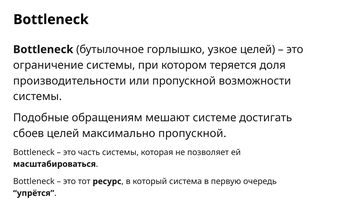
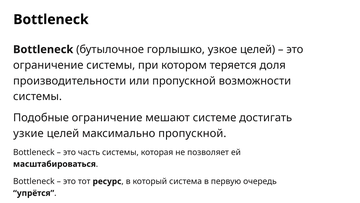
Подобные обращениям: обращениям -> ограничение (107, 118)
сбоев: сбоев -> узкие (28, 133)
